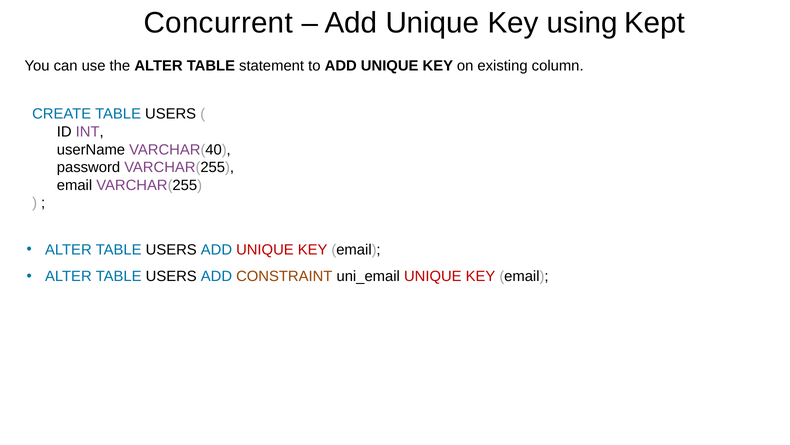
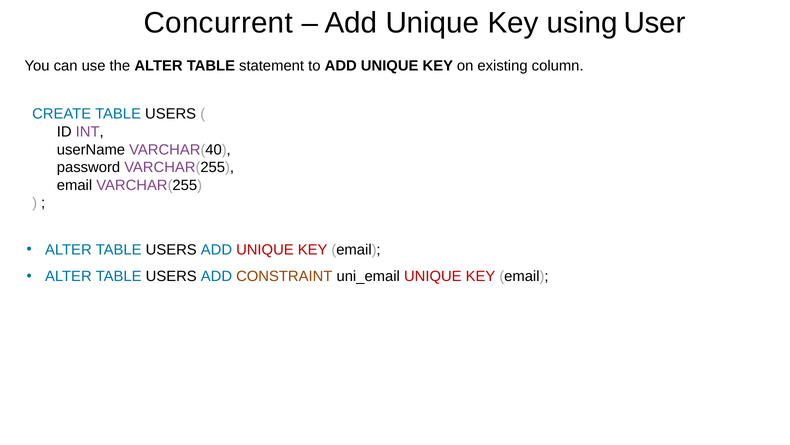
Kept: Kept -> User (655, 23)
